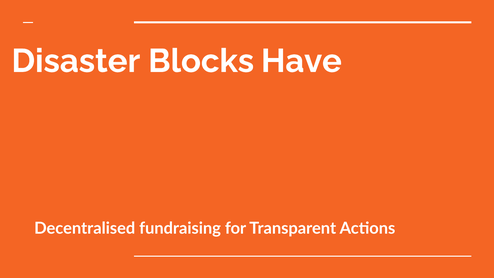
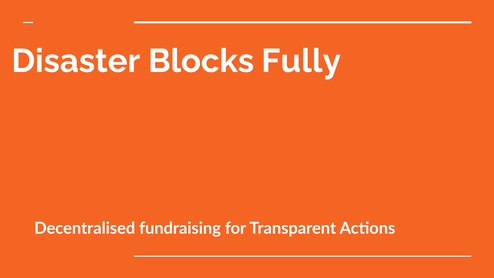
Have: Have -> Fully (301, 61)
